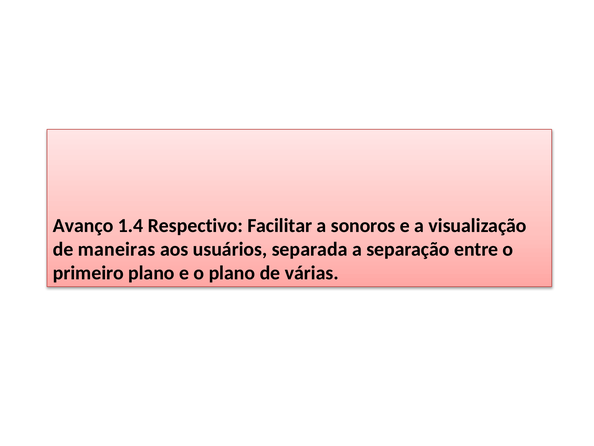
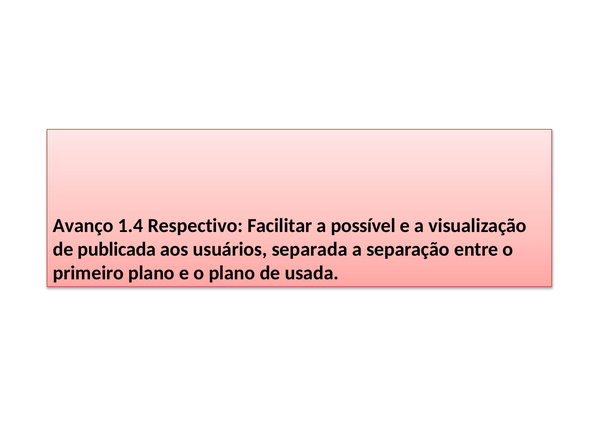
sonoros: sonoros -> possível (363, 225)
maneiras: maneiras -> publicada (117, 249)
várias: várias -> usada (312, 273)
